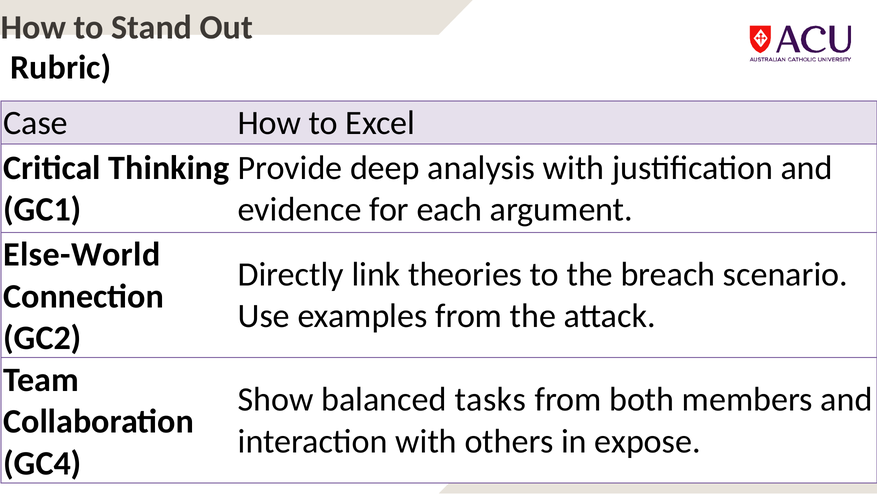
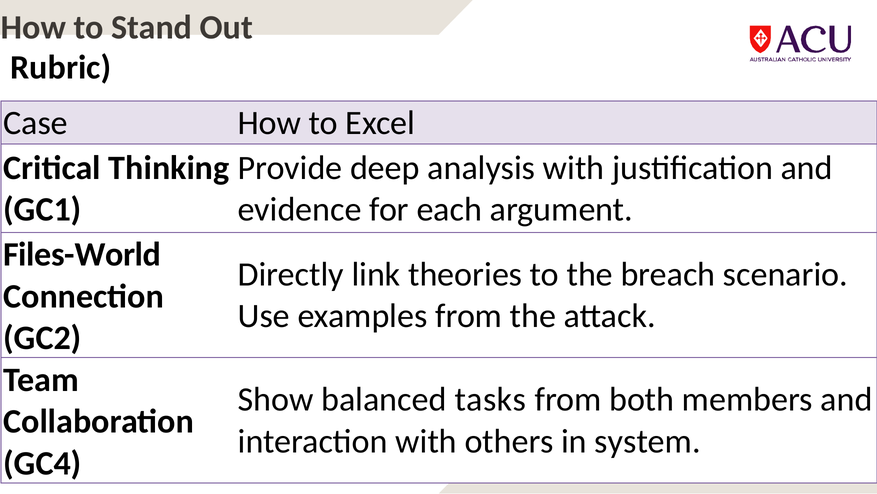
Else-World: Else-World -> Files-World (82, 255)
expose: expose -> system (648, 441)
